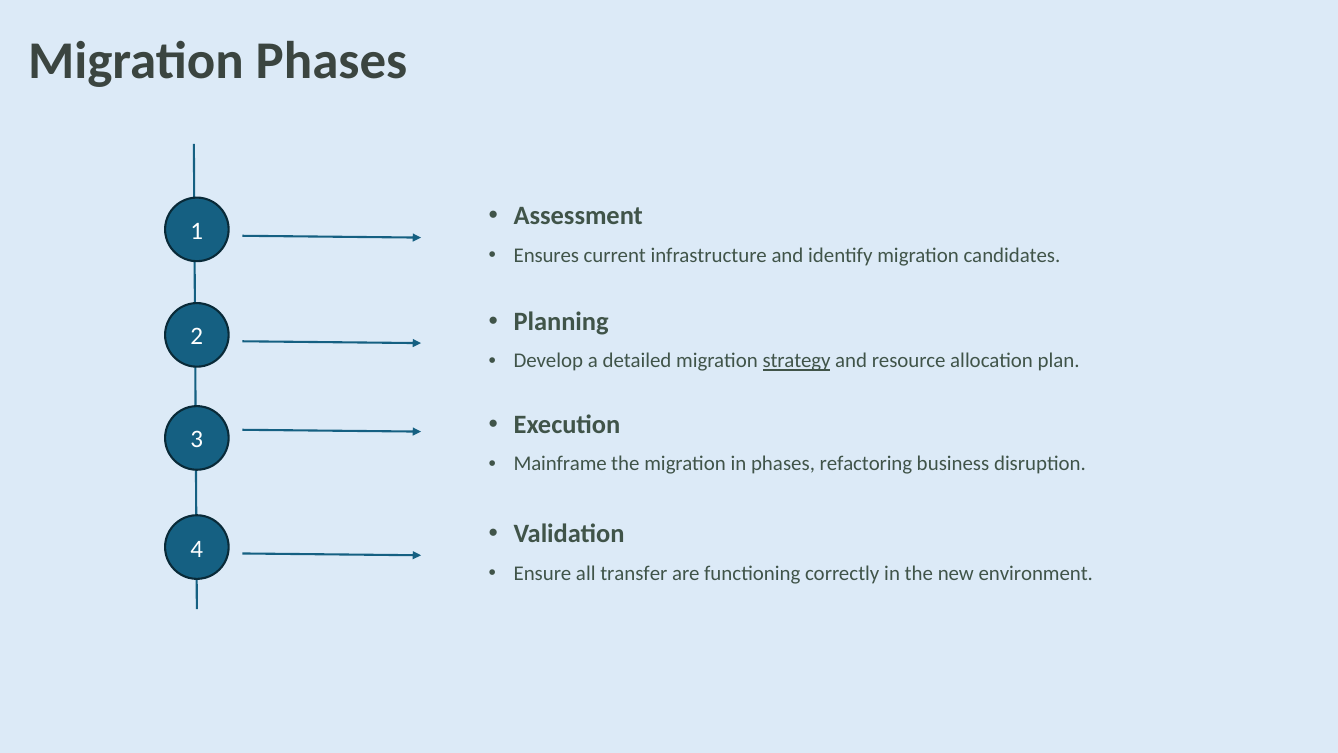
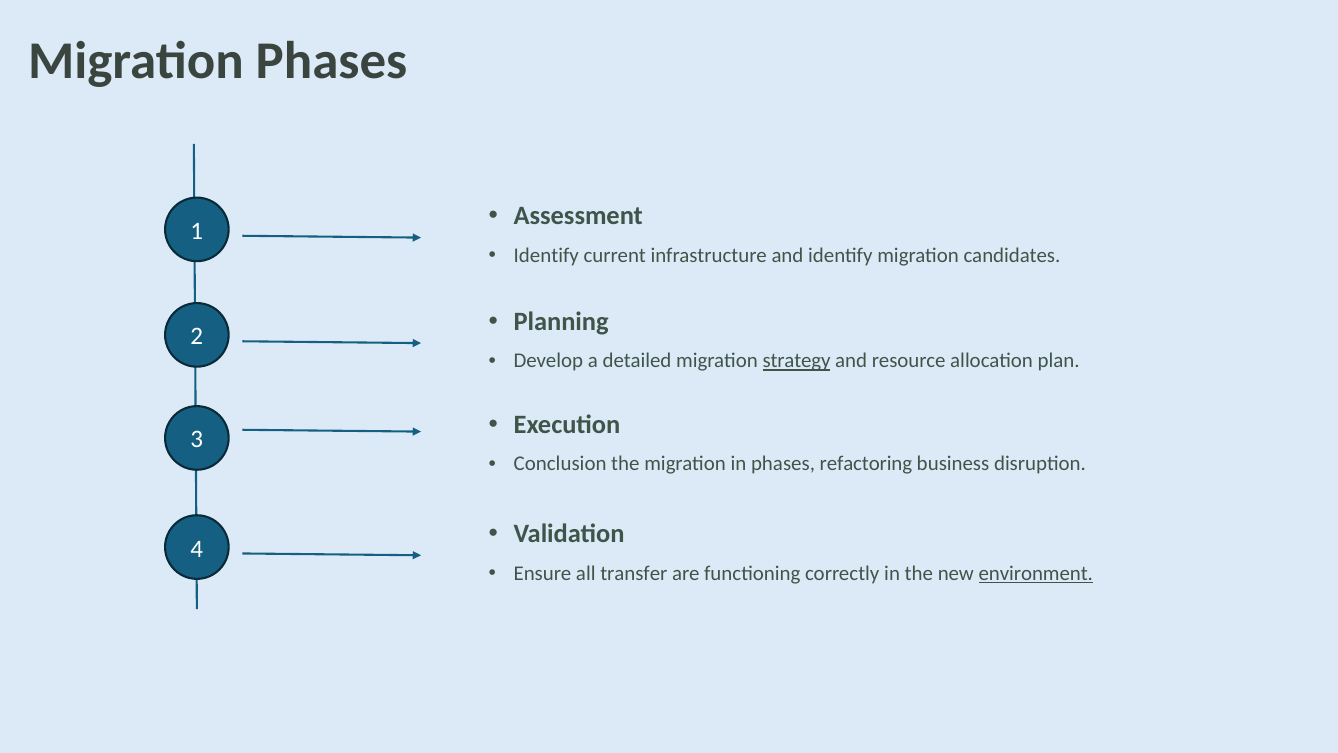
Ensures: Ensures -> Identify (546, 255)
Mainframe: Mainframe -> Conclusion (560, 464)
environment underline: none -> present (1036, 573)
